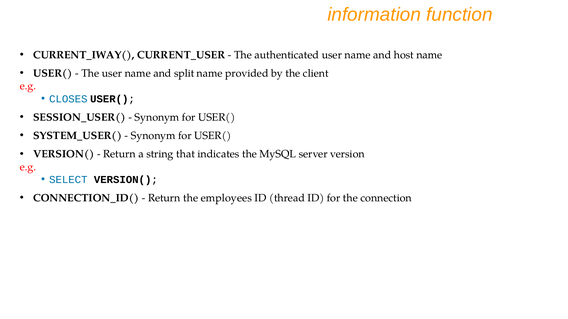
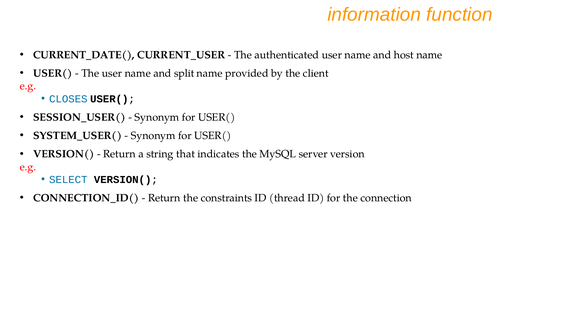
CURRENT_IWAY(: CURRENT_IWAY( -> CURRENT_DATE( (84, 55)
employees: employees -> constraints (226, 198)
